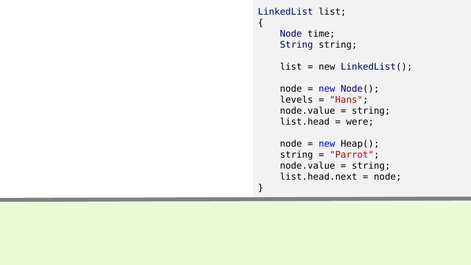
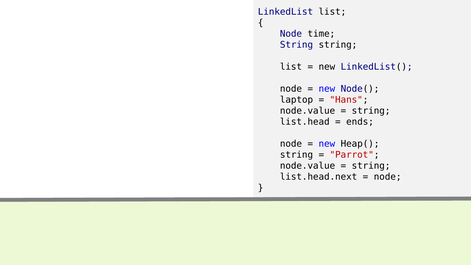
levels: levels -> laptop (297, 100)
were: were -> ends (360, 122)
